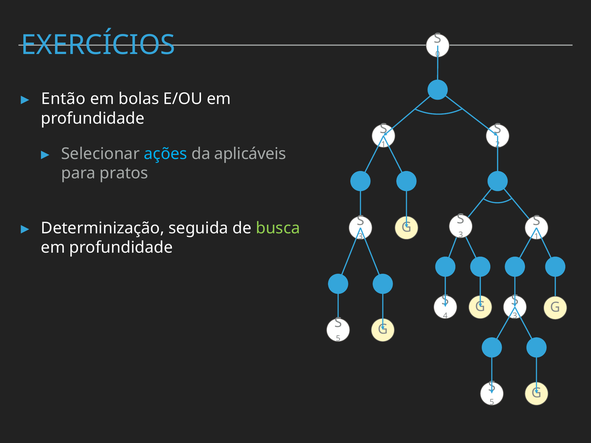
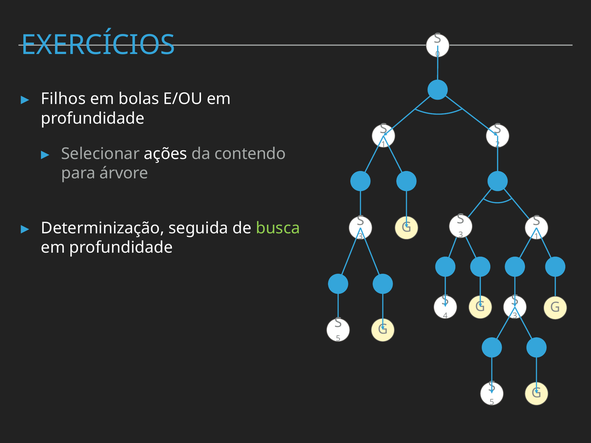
Então: Então -> Filhos (63, 99)
ações colour: light blue -> white (166, 154)
aplicáveis: aplicáveis -> contendo (250, 154)
pratos: pratos -> árvore (124, 173)
